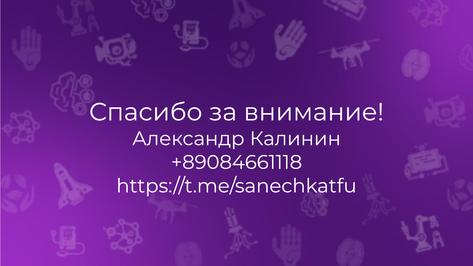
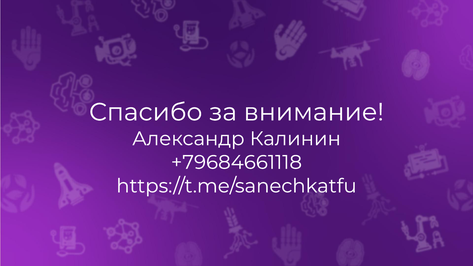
+89084661118: +89084661118 -> +79684661118 (236, 162)
